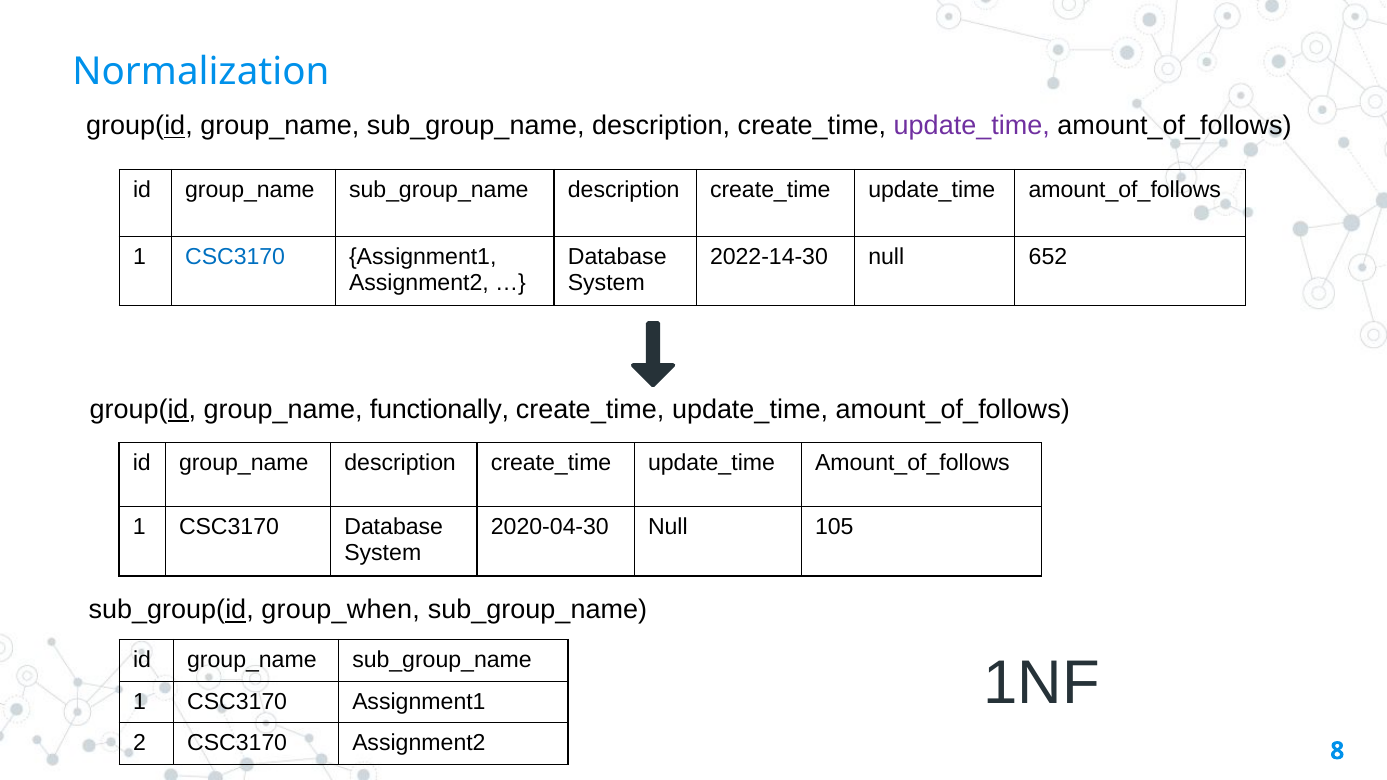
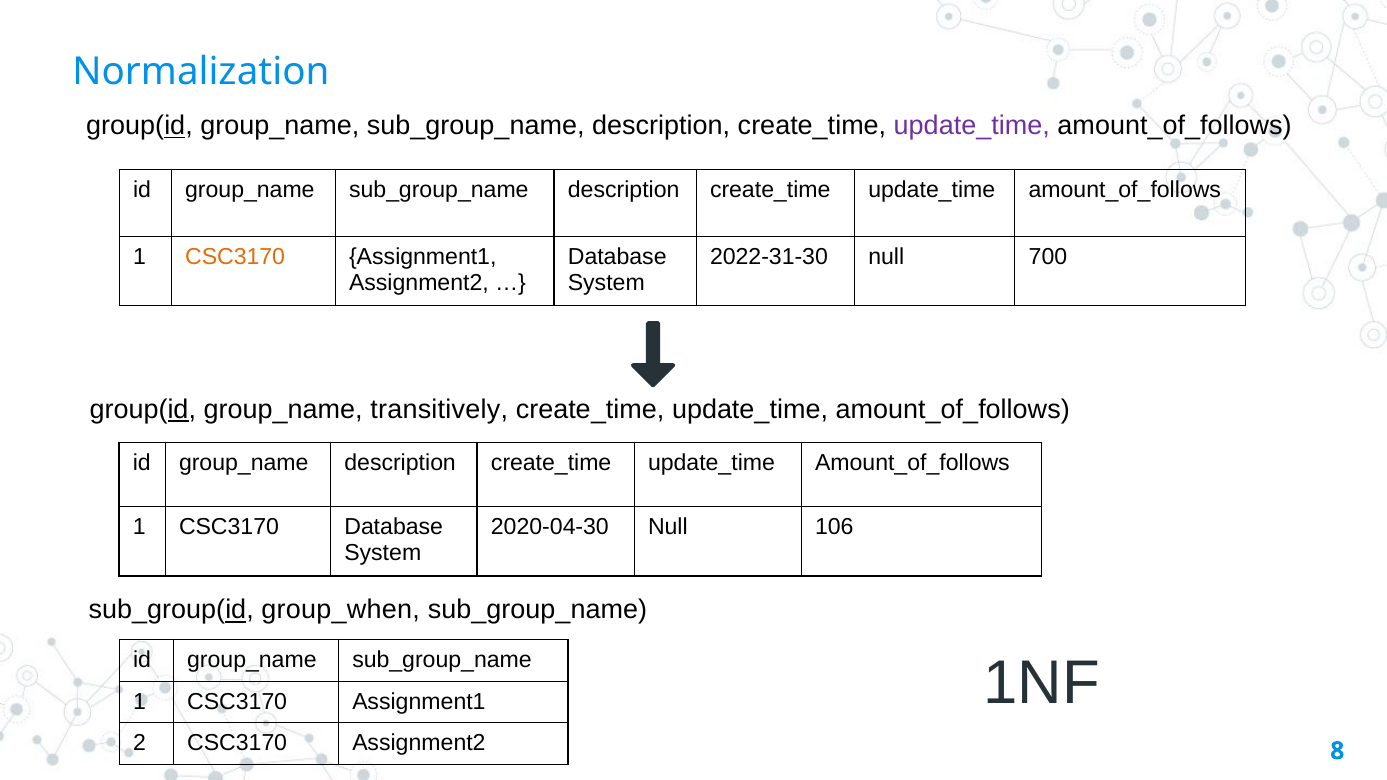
CSC3170 colour: blue -> orange (235, 257)
2022-14-30: 2022-14-30 -> 2022-31-30 (769, 257)
652: 652 -> 700 (1048, 257)
functionally: functionally -> transitively (439, 409)
105: 105 -> 106 (834, 527)
